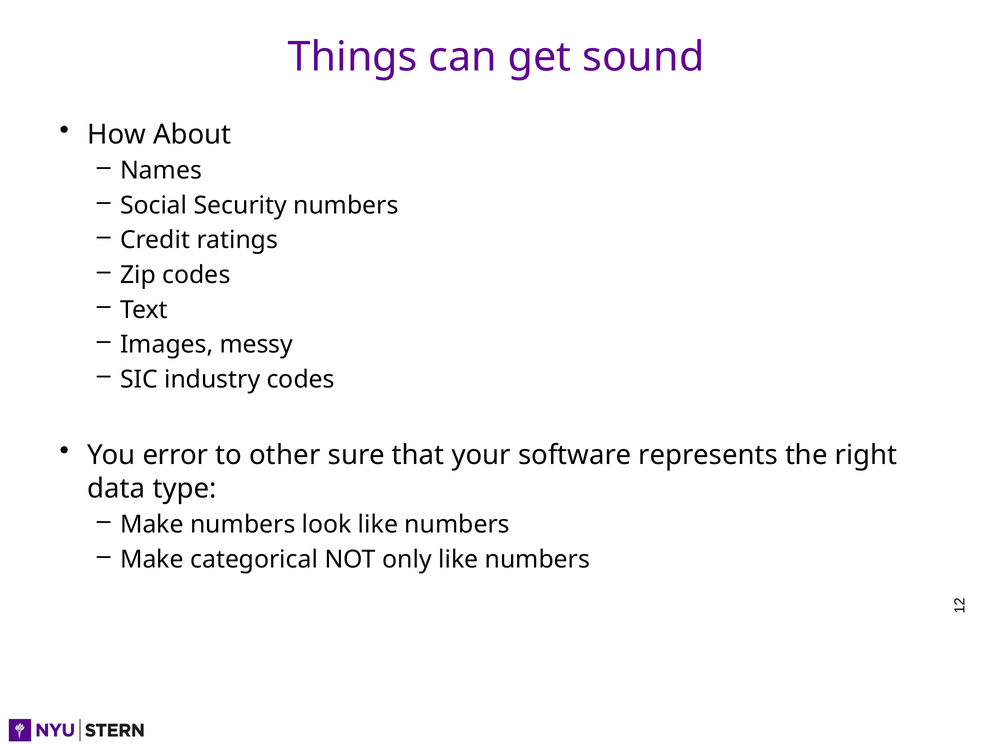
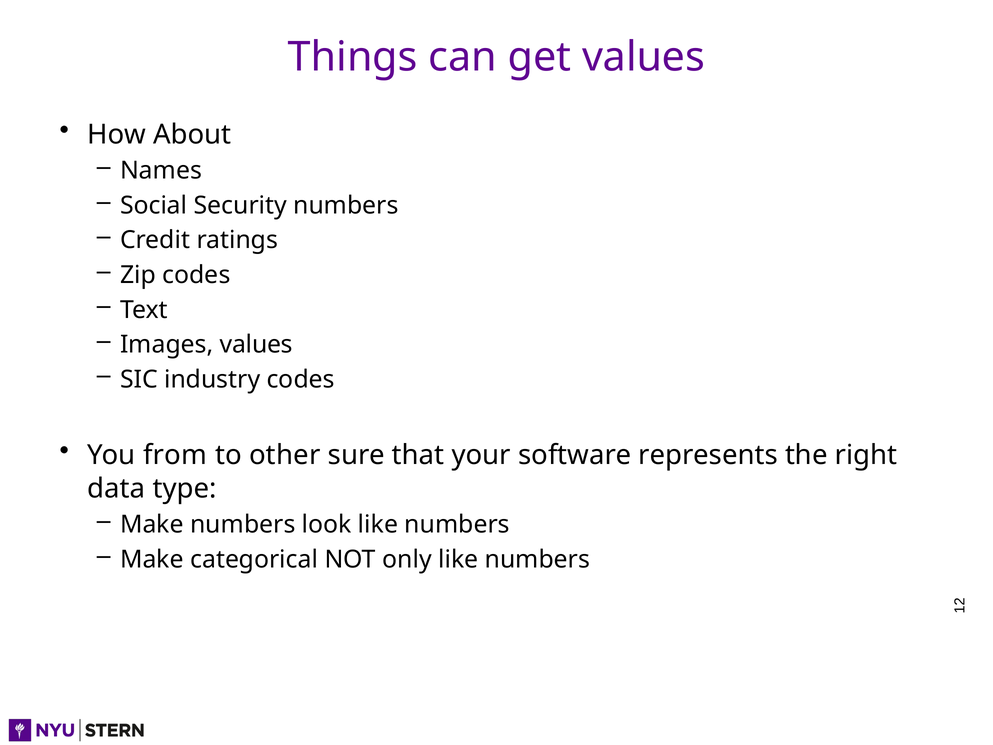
get sound: sound -> values (644, 57)
Images messy: messy -> values (256, 344)
error: error -> from (175, 455)
